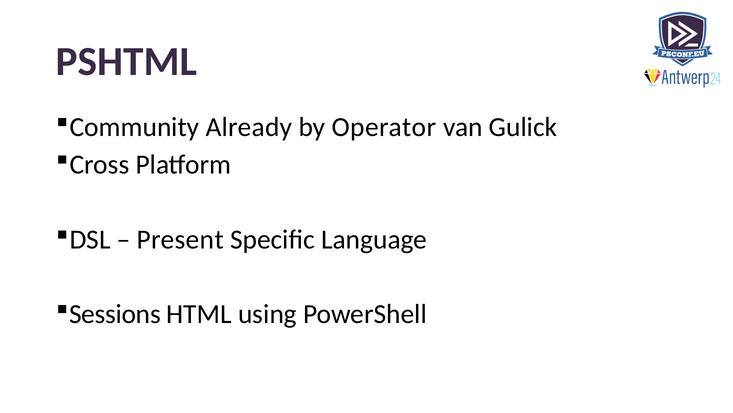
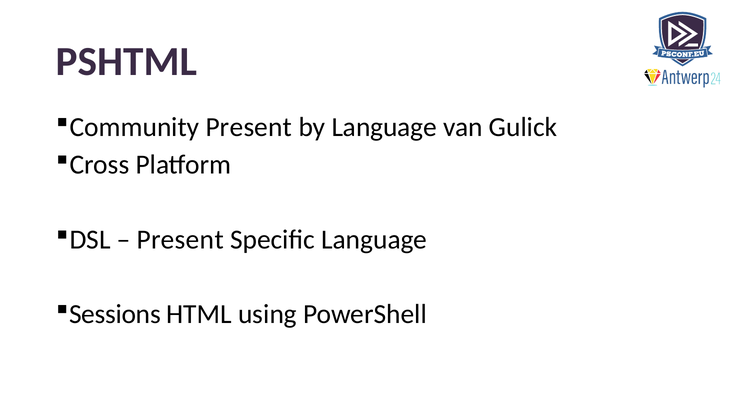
Community Already: Already -> Present (249, 127)
by Operator: Operator -> Language (384, 127)
